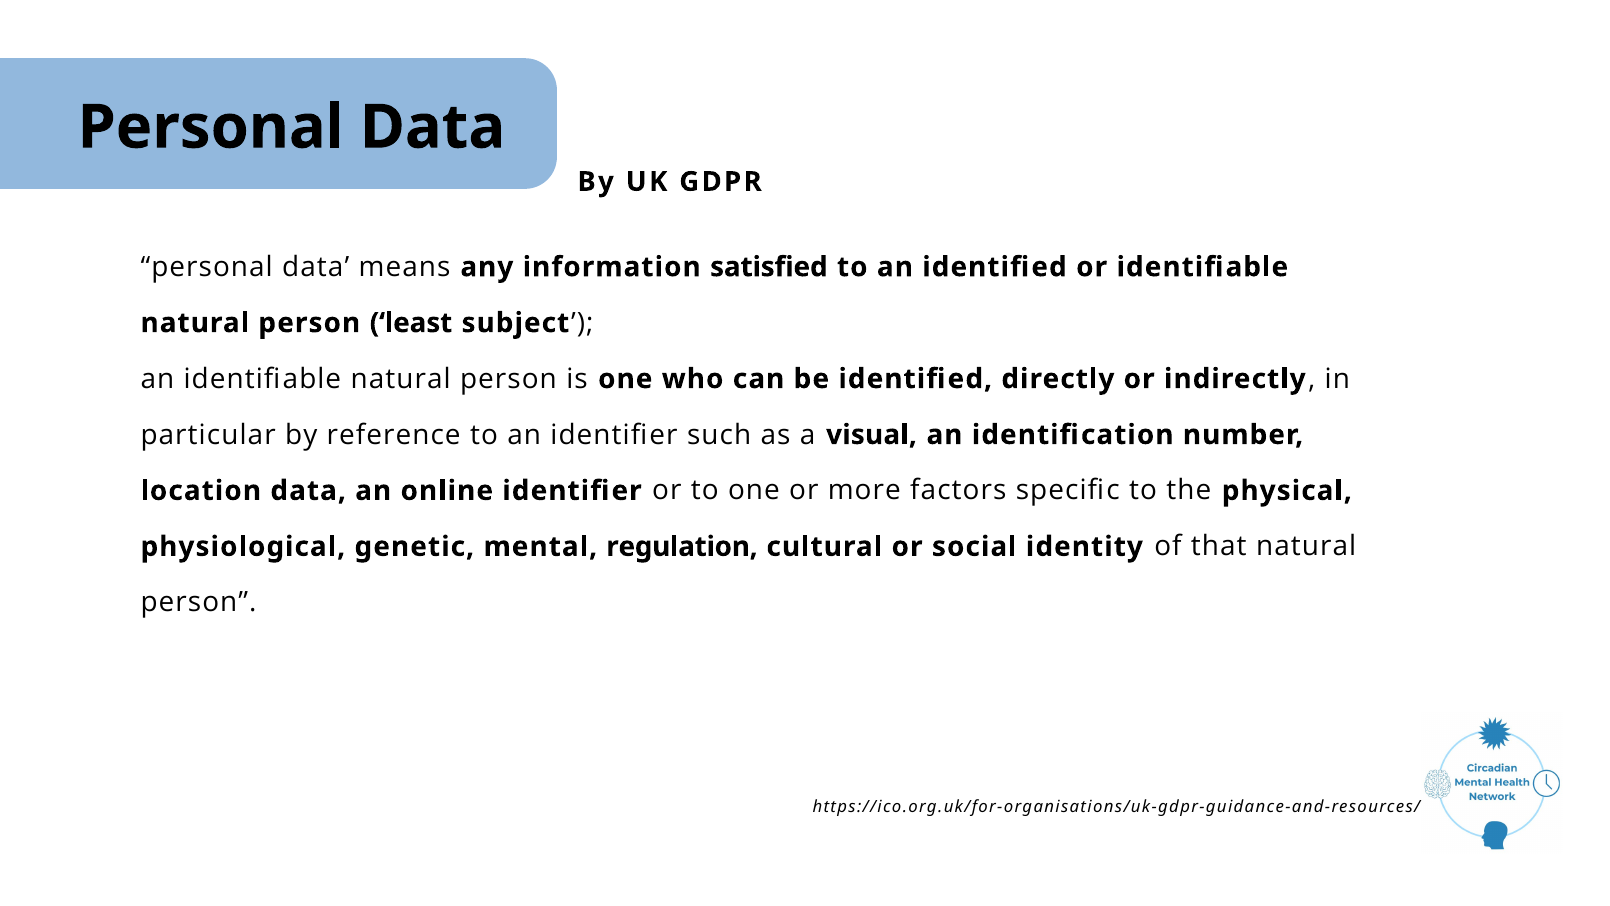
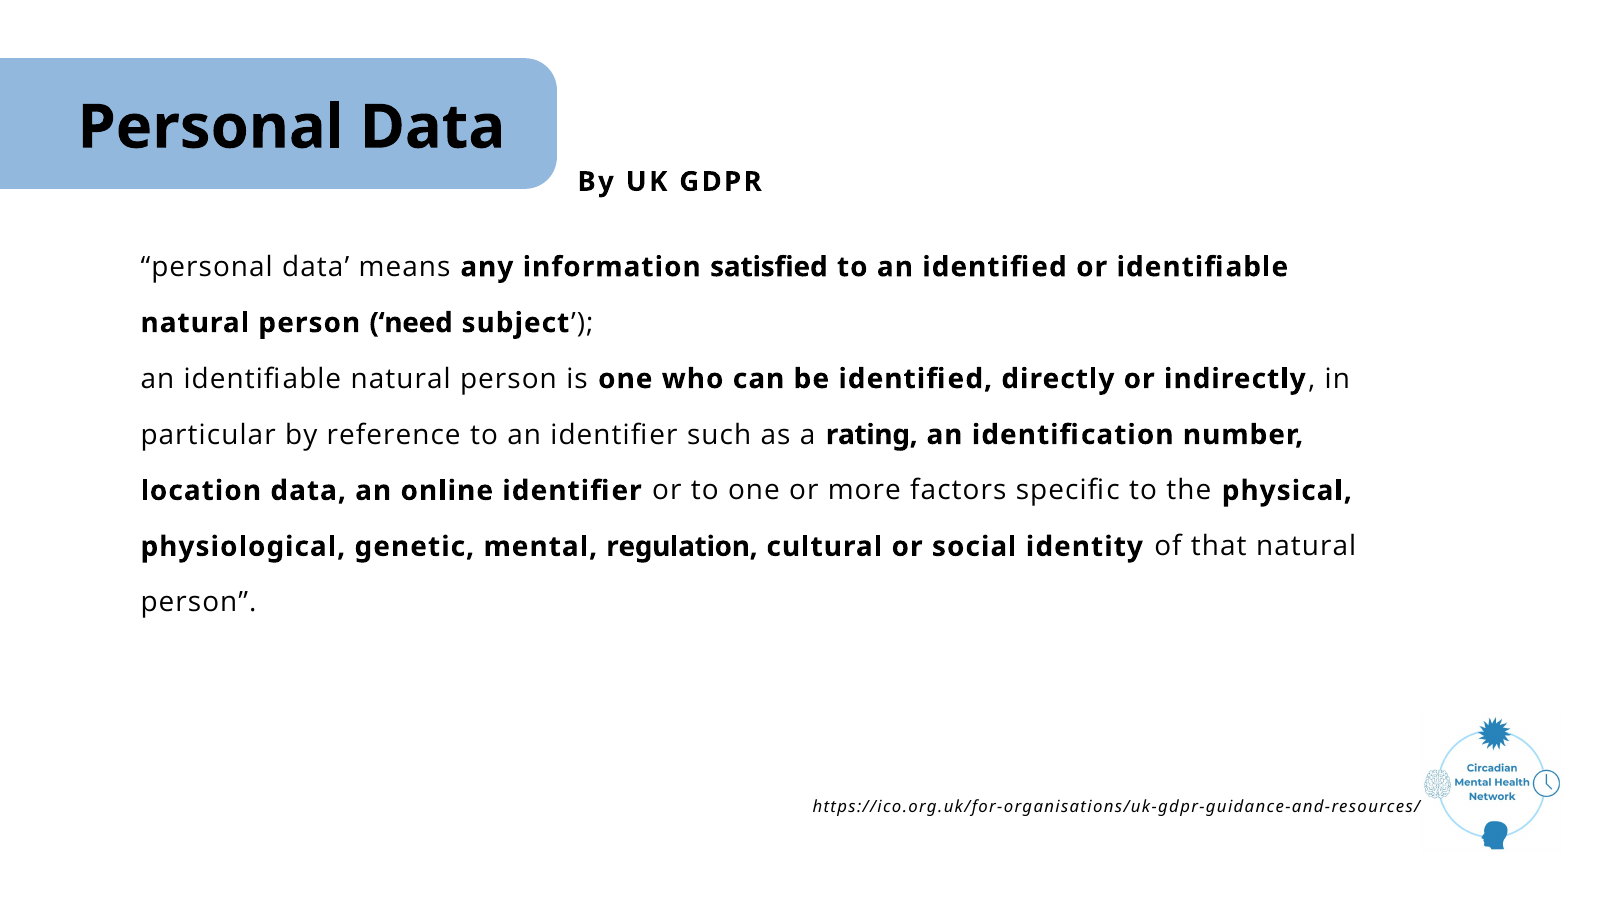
least: least -> need (411, 323)
visual: visual -> rating (872, 435)
